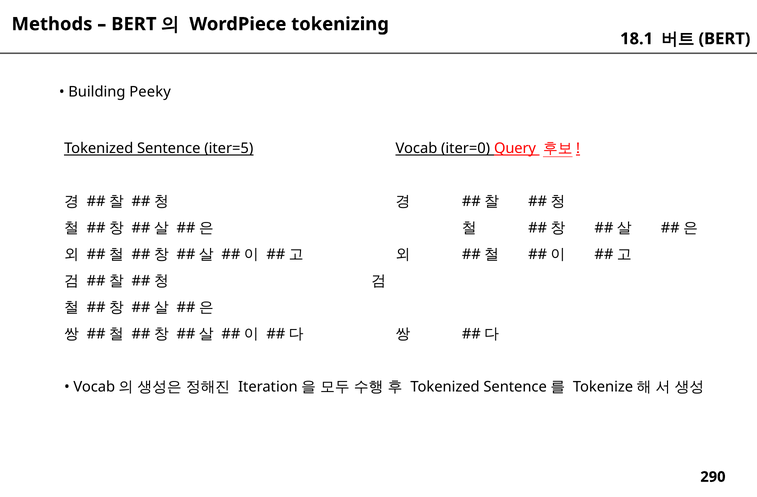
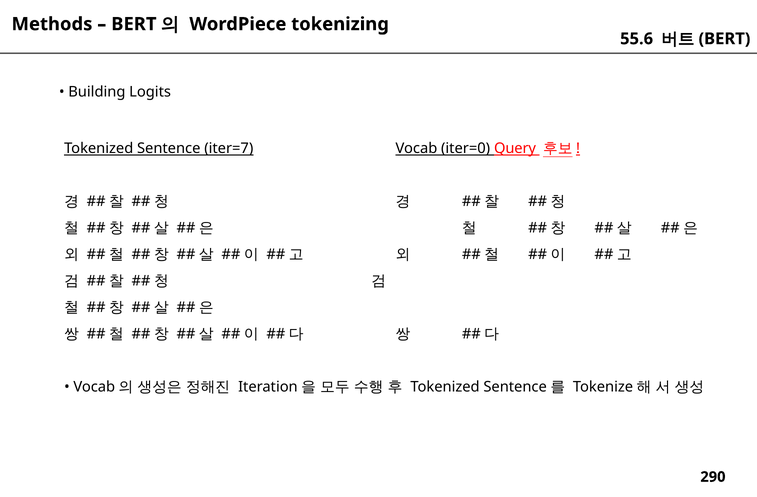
18.1: 18.1 -> 55.6 (637, 39)
Peeky: Peeky -> Logits (150, 92)
iter=5: iter=5 -> iter=7 (229, 148)
